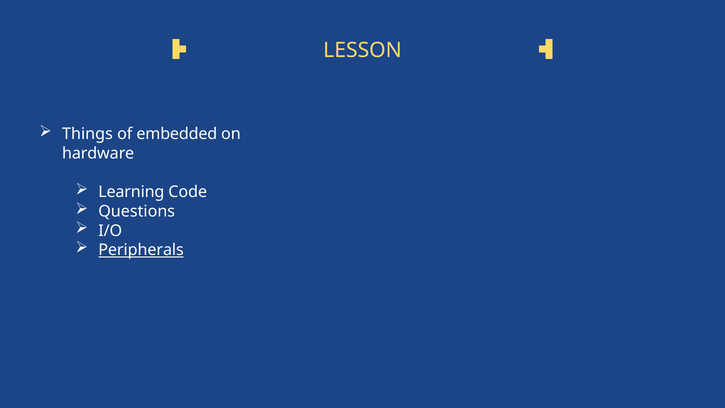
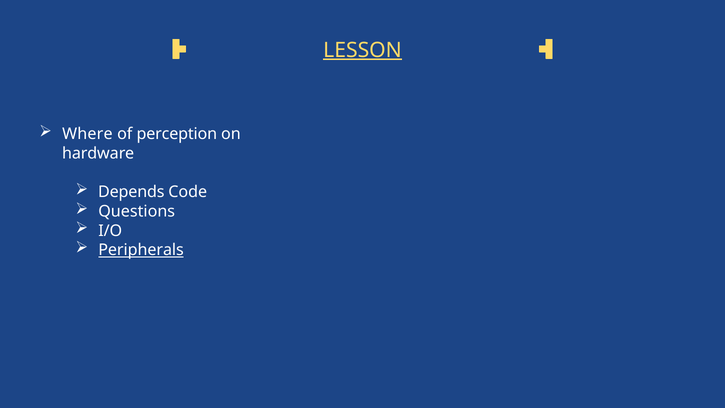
LESSON underline: none -> present (363, 50)
Things: Things -> Where (87, 134)
embedded: embedded -> perception (177, 134)
Learning: Learning -> Depends (131, 192)
